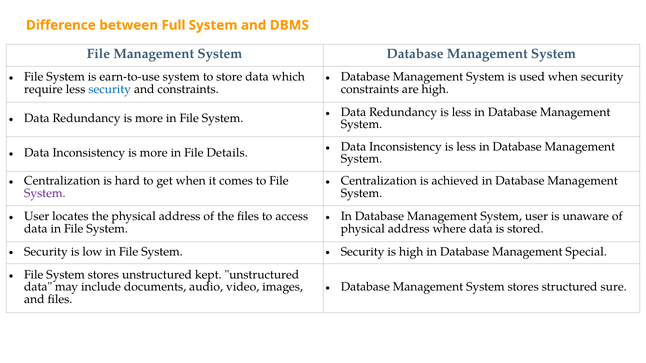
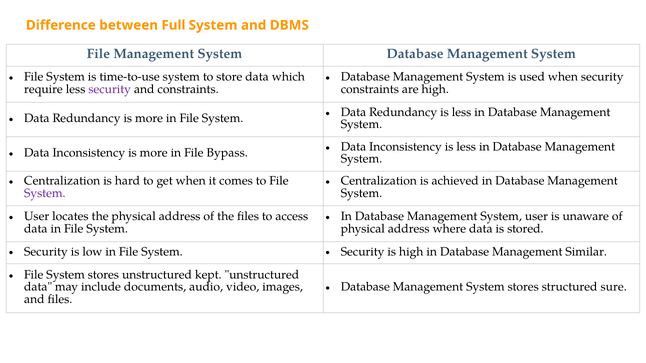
earn-to-use: earn-to-use -> time-to-use (130, 77)
security colour: blue -> purple (110, 89)
Details: Details -> Bypass (227, 153)
Special: Special -> Similar (586, 252)
